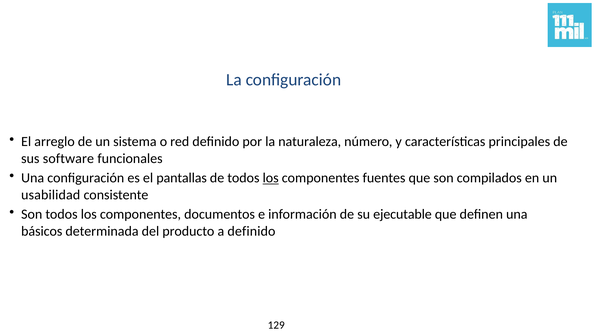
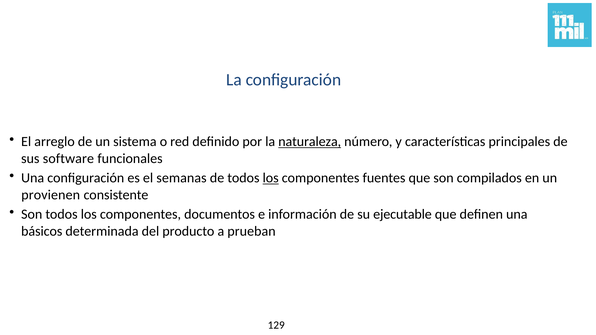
naturaleza underline: none -> present (310, 142)
pantallas: pantallas -> semanas (181, 178)
usabilidad: usabilidad -> provienen (51, 195)
a definido: definido -> prueban (251, 231)
